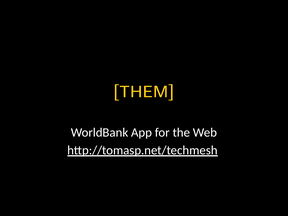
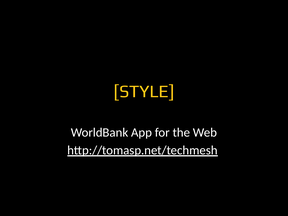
THEM: THEM -> STYLE (144, 91)
